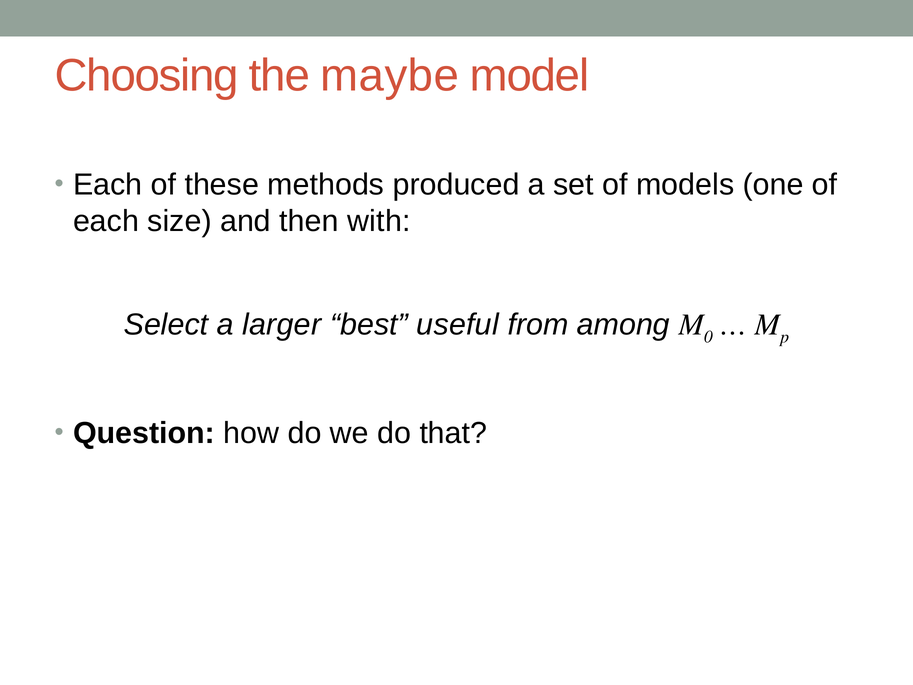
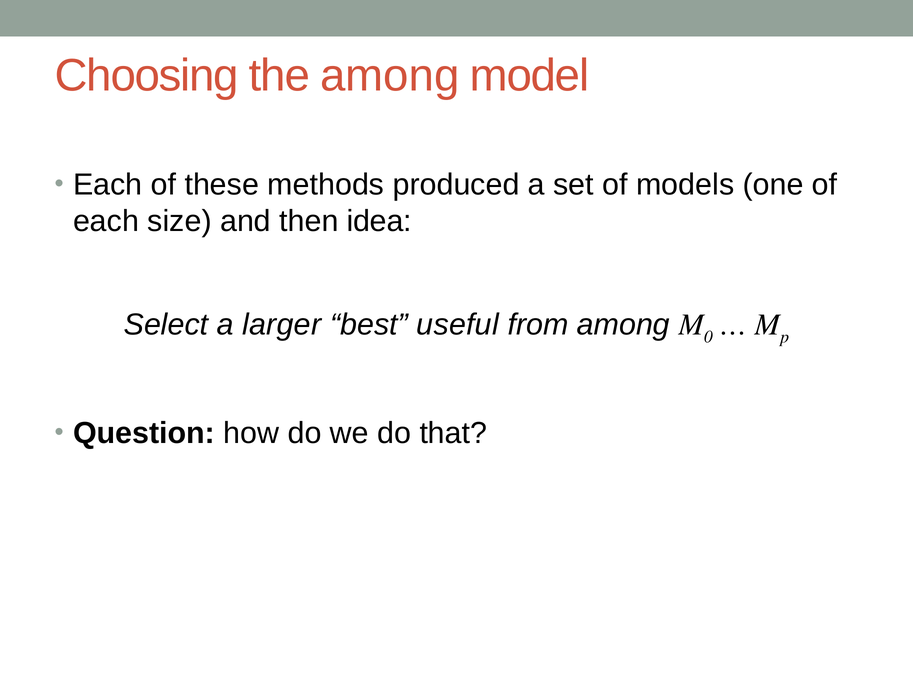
the maybe: maybe -> among (390, 75)
with: with -> idea (379, 221)
